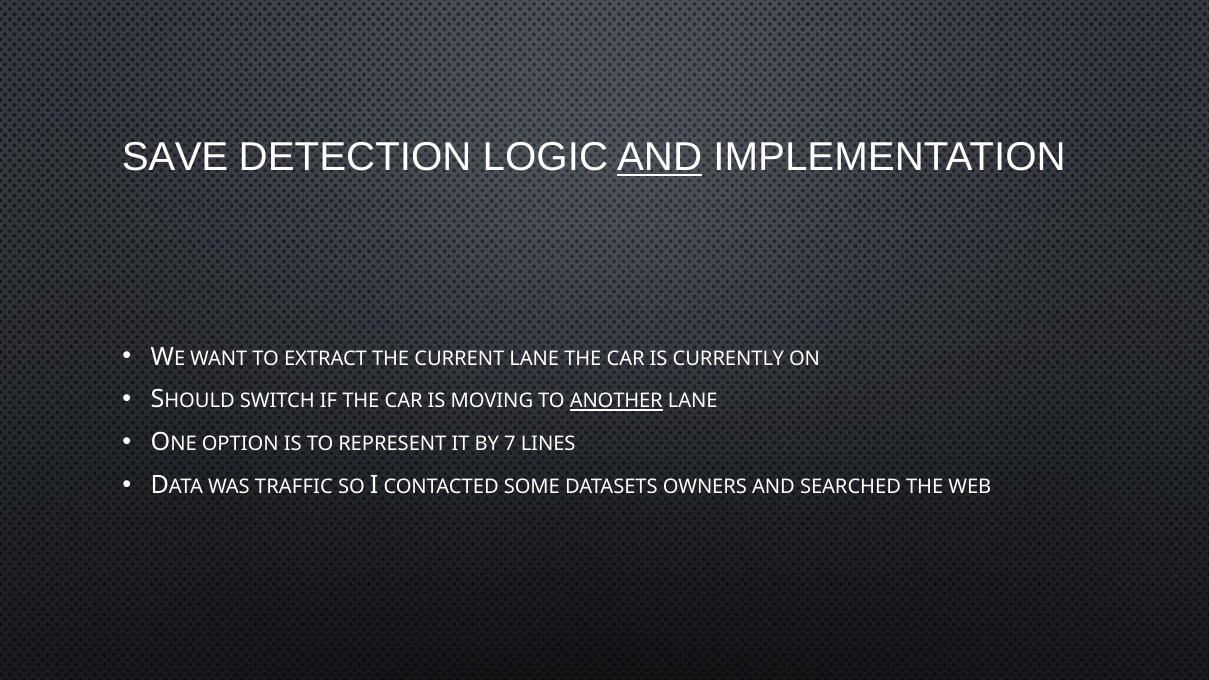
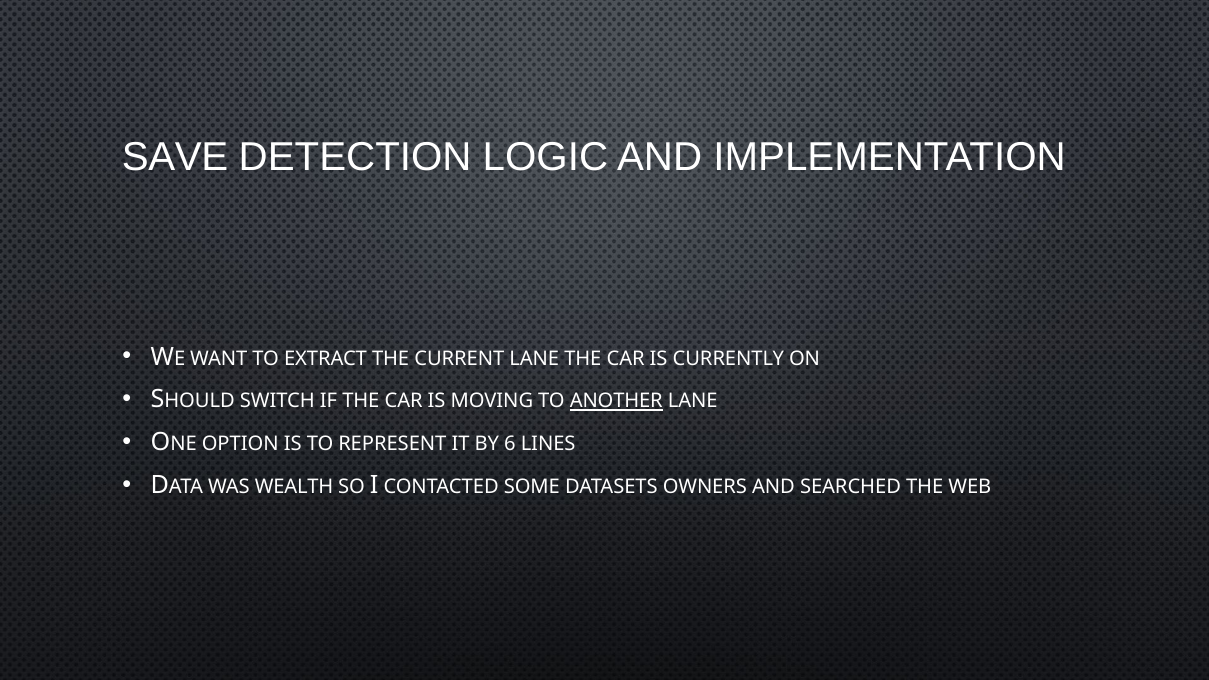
AND underline: present -> none (660, 158)
7: 7 -> 6 (510, 444)
TRAFFIC: TRAFFIC -> WEALTH (294, 487)
